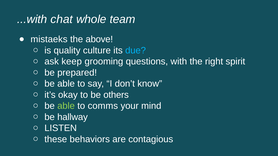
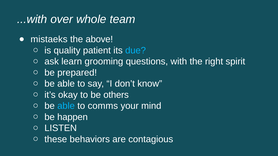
chat: chat -> over (62, 19)
culture: culture -> patient (97, 51)
keep: keep -> learn (72, 62)
able colour: light green -> light blue (66, 106)
hallway: hallway -> happen (73, 117)
